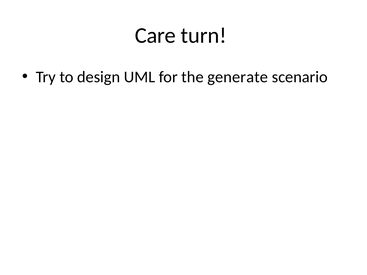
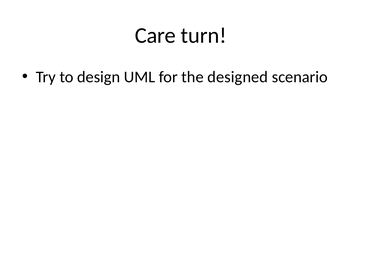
generate: generate -> designed (238, 77)
